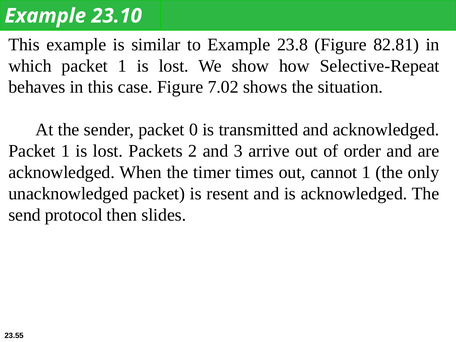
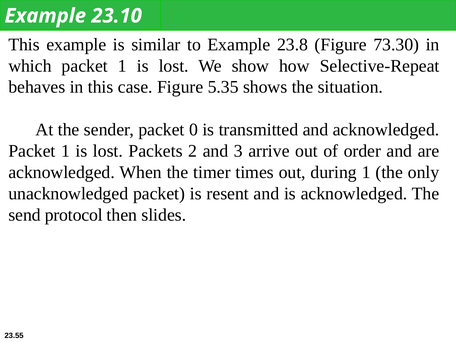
82.81: 82.81 -> 73.30 (396, 45)
7.02: 7.02 -> 5.35 (223, 87)
cannot: cannot -> during (334, 172)
